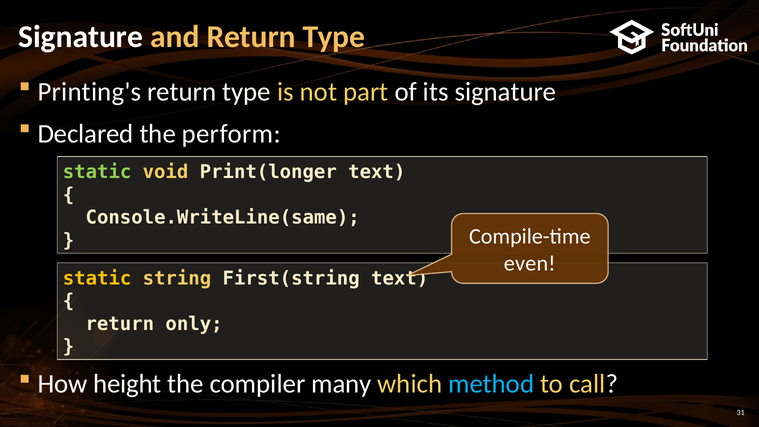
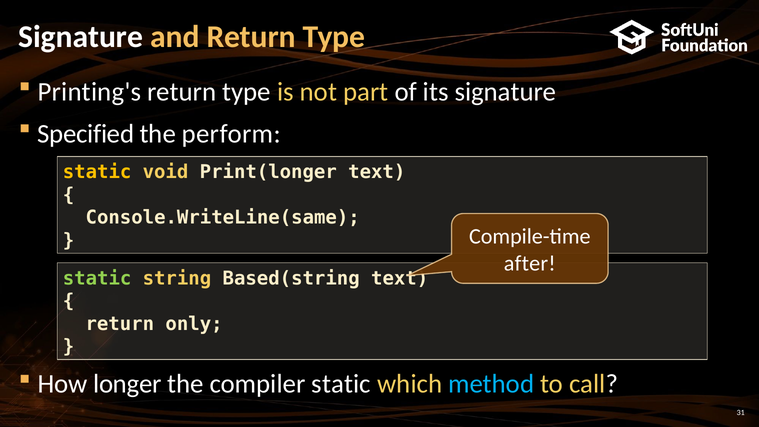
Declared: Declared -> Specified (86, 134)
static colour: light green -> yellow (97, 172)
even: even -> after (530, 263)
static colour: yellow -> light green (97, 278)
First(string: First(string -> Based(string (291, 278)
height: height -> longer (127, 384)
compiler many: many -> static (341, 384)
